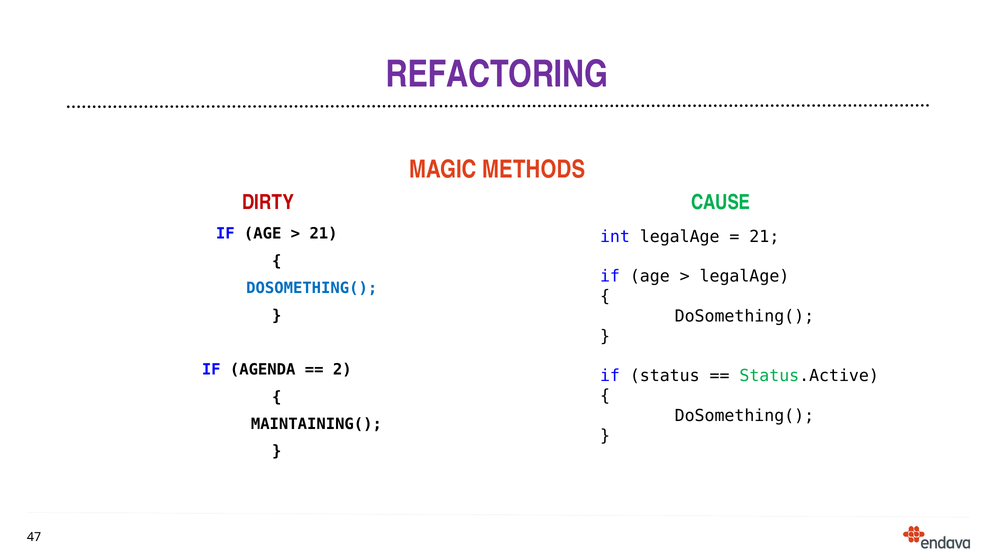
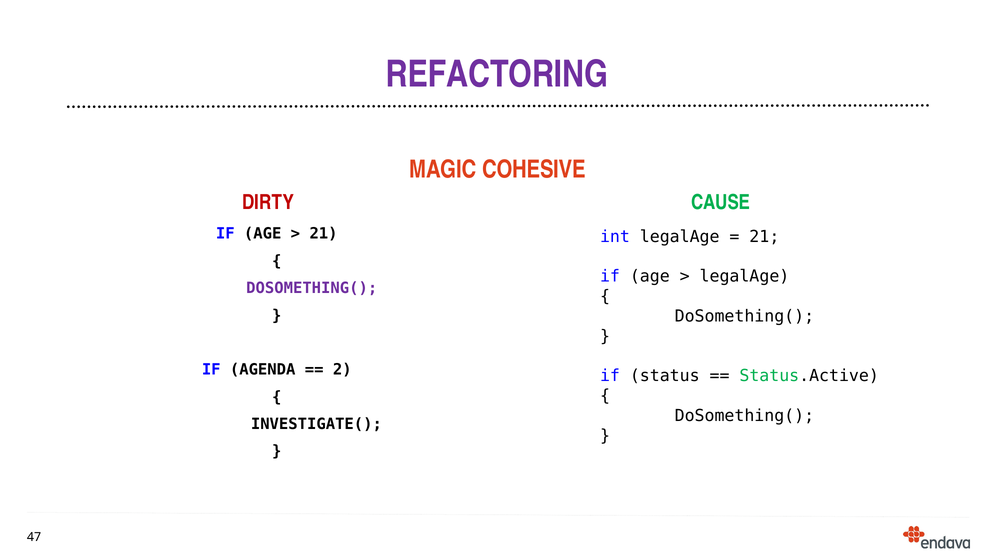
METHODS: METHODS -> COHESIVE (534, 170)
DOSOMETHING( colour: blue -> purple (312, 288)
MAINTAINING(: MAINTAINING( -> INVESTIGATE( (316, 424)
